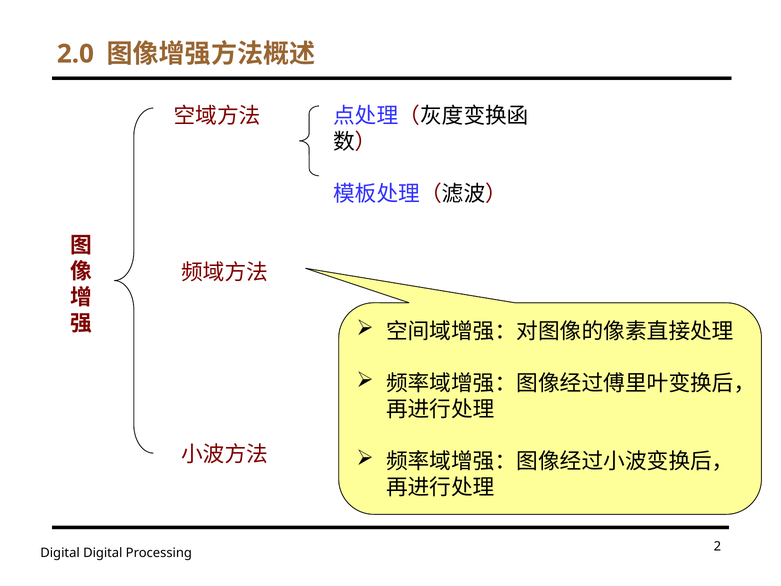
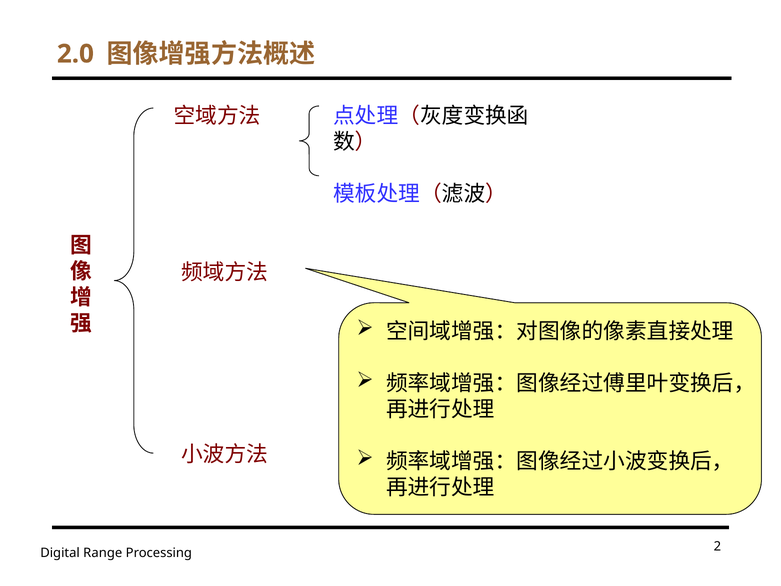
Digital Digital: Digital -> Range (103, 553)
